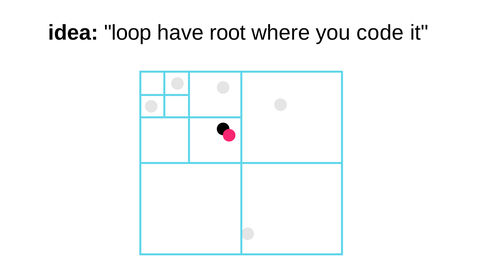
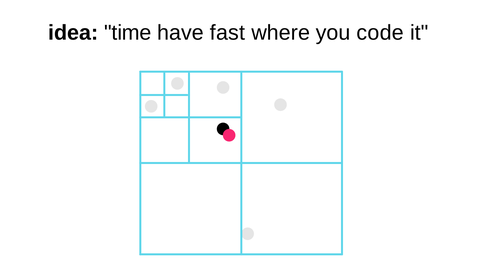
loop: loop -> time (128, 33)
root: root -> fast (227, 33)
